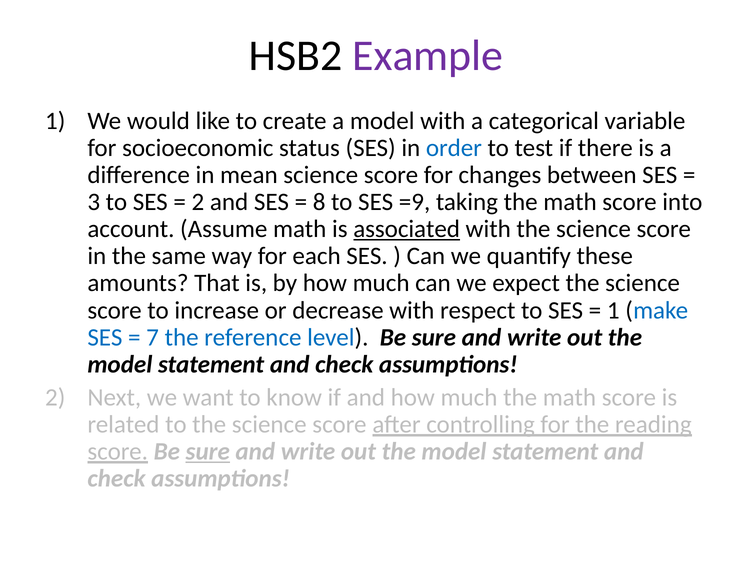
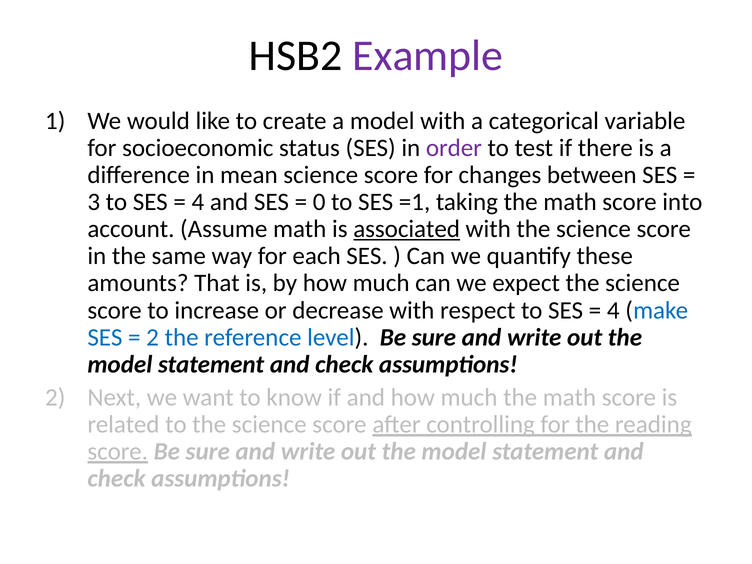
order colour: blue -> purple (454, 148)
2: 2 -> 4 (198, 202)
8: 8 -> 0 (319, 202)
=9: =9 -> =1 (415, 202)
1: 1 -> 4 (613, 310)
7: 7 -> 2 (153, 337)
sure underline: present -> none (208, 452)
